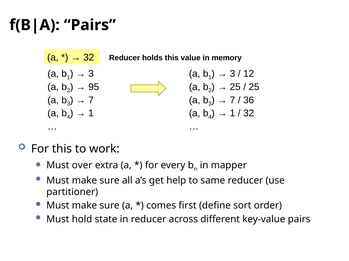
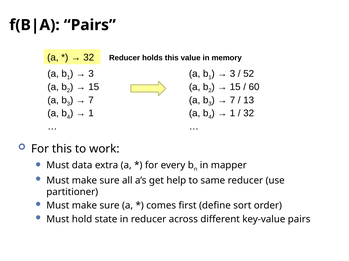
12: 12 -> 52 (249, 74)
95: 95 -> 15 (94, 87)
25: 25 -> 15 (235, 87)
25: 25 -> 60 (254, 87)
36: 36 -> 13 (249, 100)
over: over -> data (82, 166)
